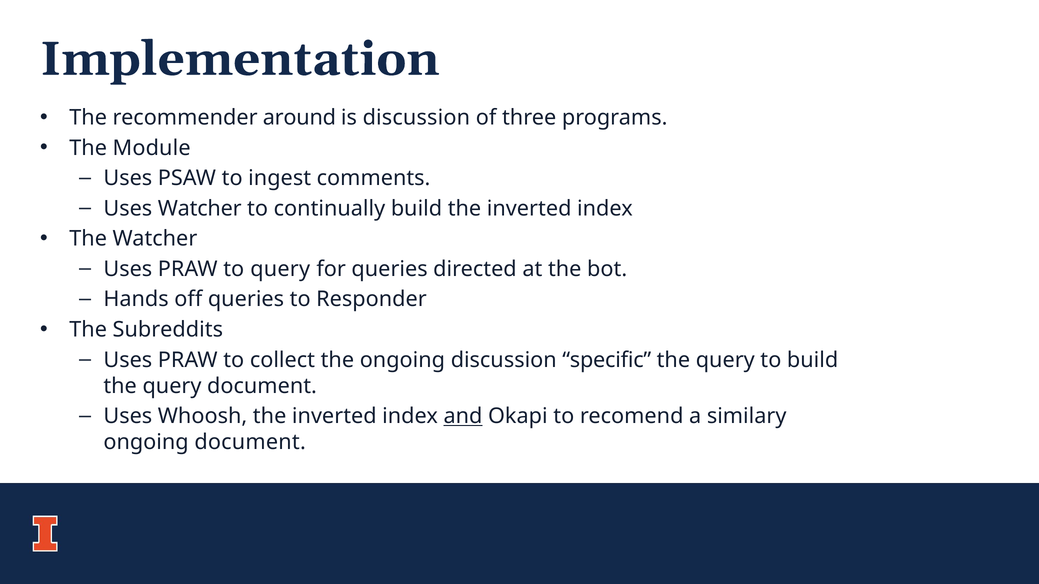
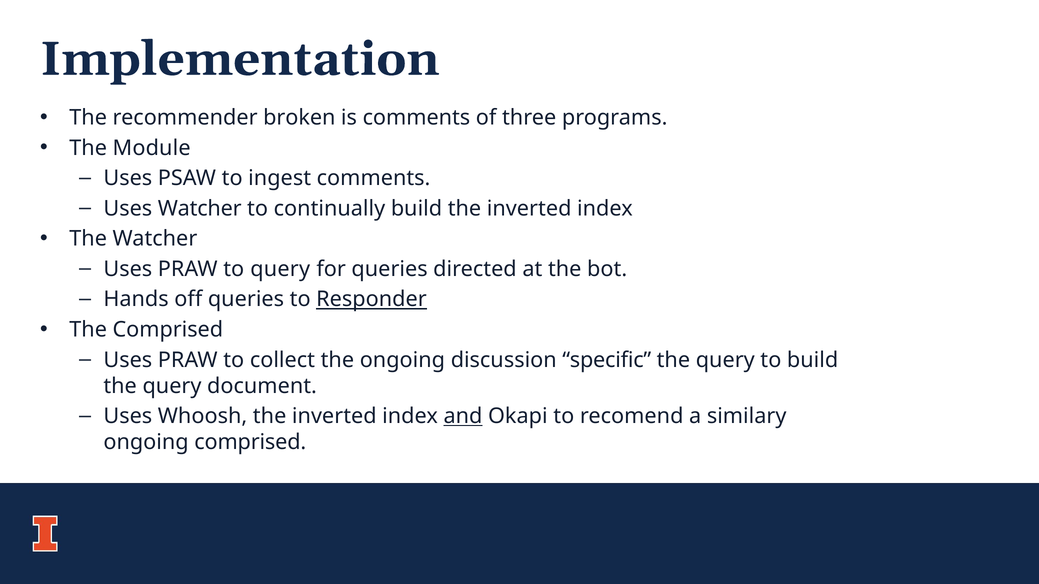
around: around -> broken (299, 118)
is discussion: discussion -> comments (416, 118)
Responder underline: none -> present (371, 300)
The Subreddits: Subreddits -> Comprised (168, 330)
ongoing document: document -> comprised (250, 442)
